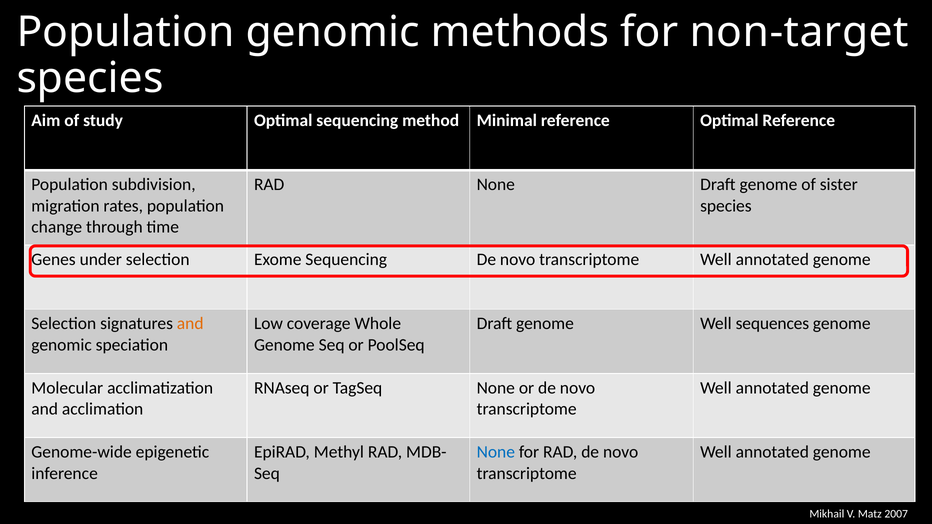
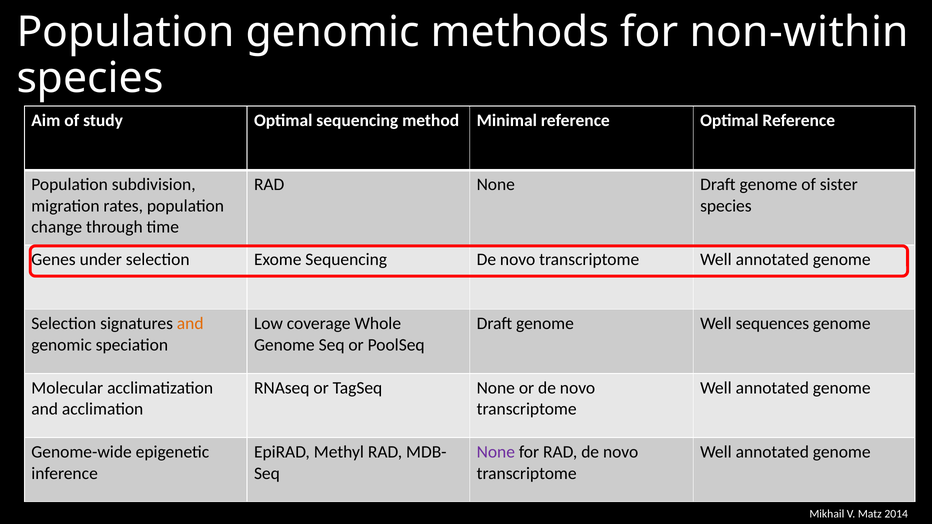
non-target: non-target -> non-within (799, 32)
None colour: blue -> purple (496, 452)
2007: 2007 -> 2014 (896, 514)
